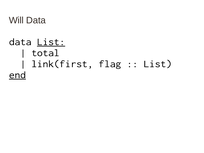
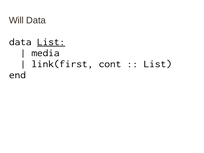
total: total -> media (45, 53)
flag: flag -> cont (110, 64)
end underline: present -> none (17, 75)
